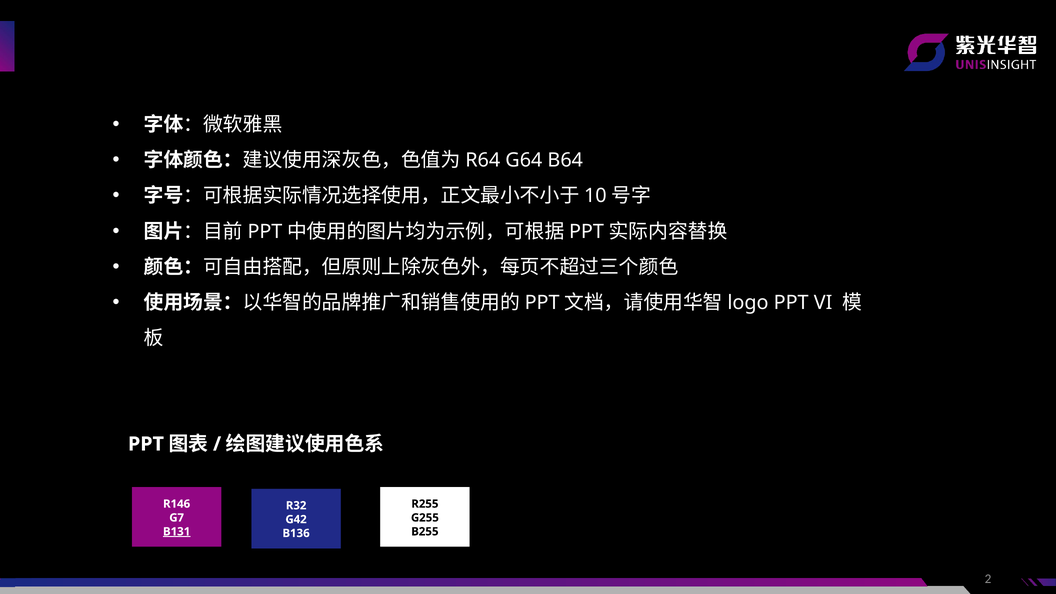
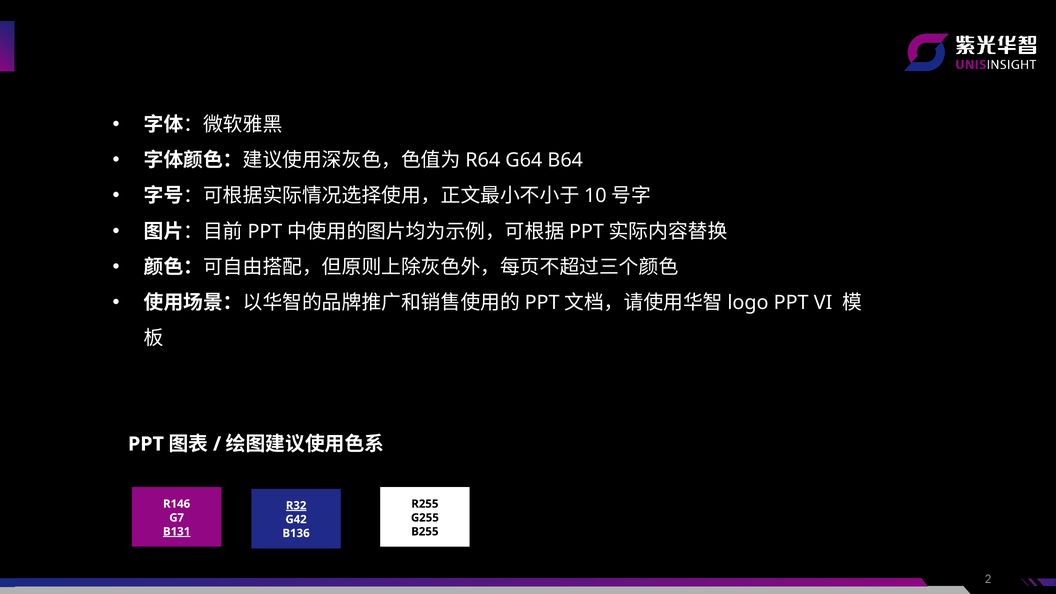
R32 underline: none -> present (296, 506)
